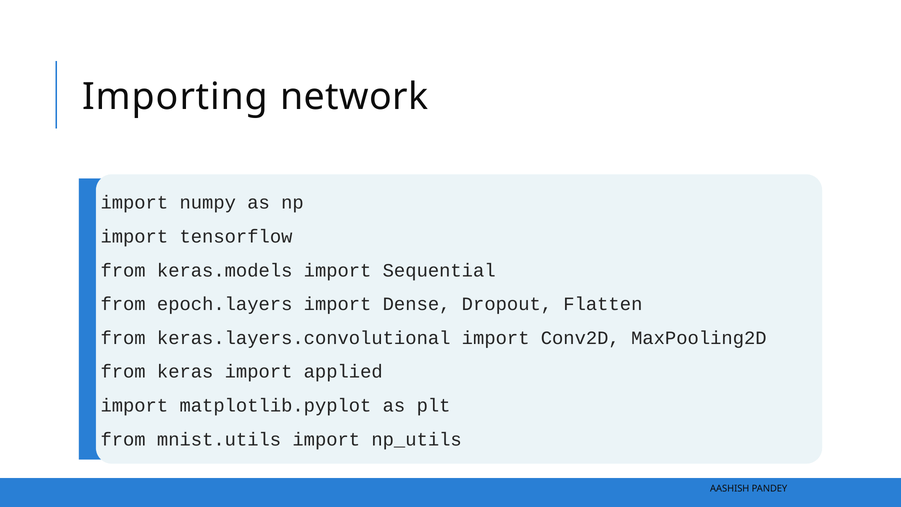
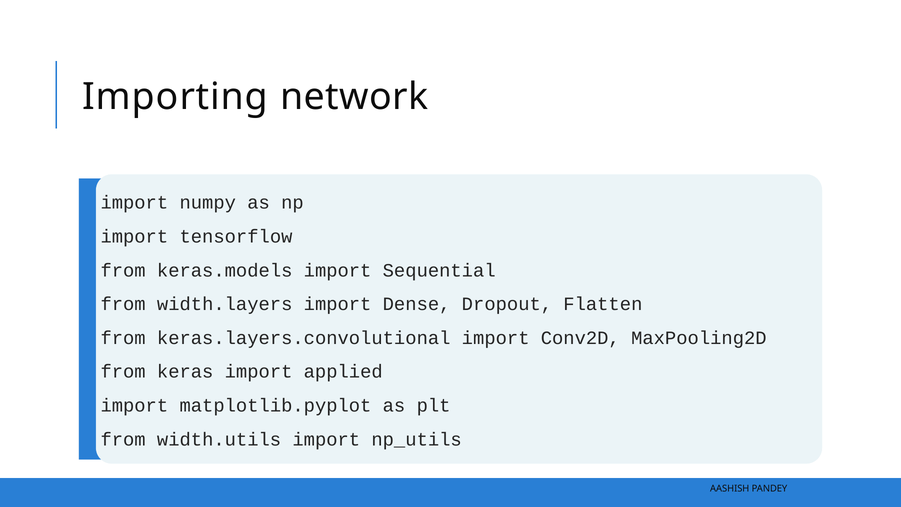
epoch.layers: epoch.layers -> width.layers (225, 304)
mnist.utils: mnist.utils -> width.utils (219, 439)
